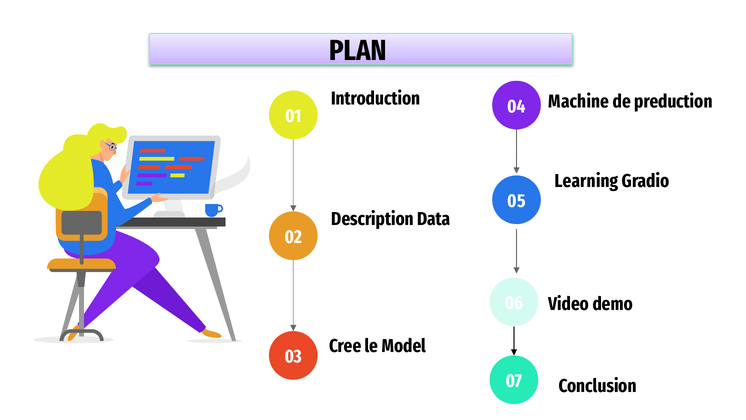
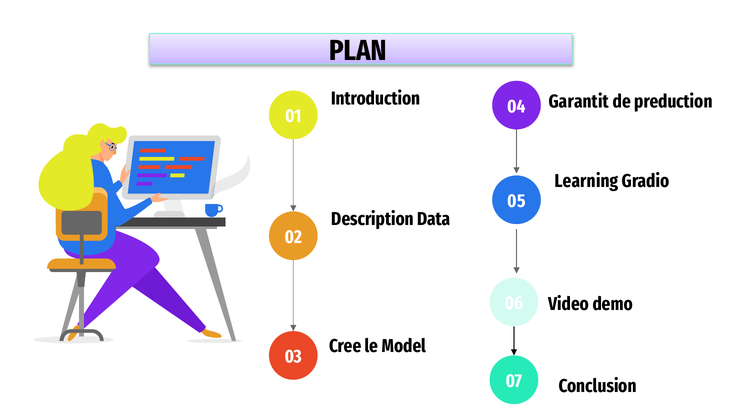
Machine: Machine -> Garantit (579, 102)
